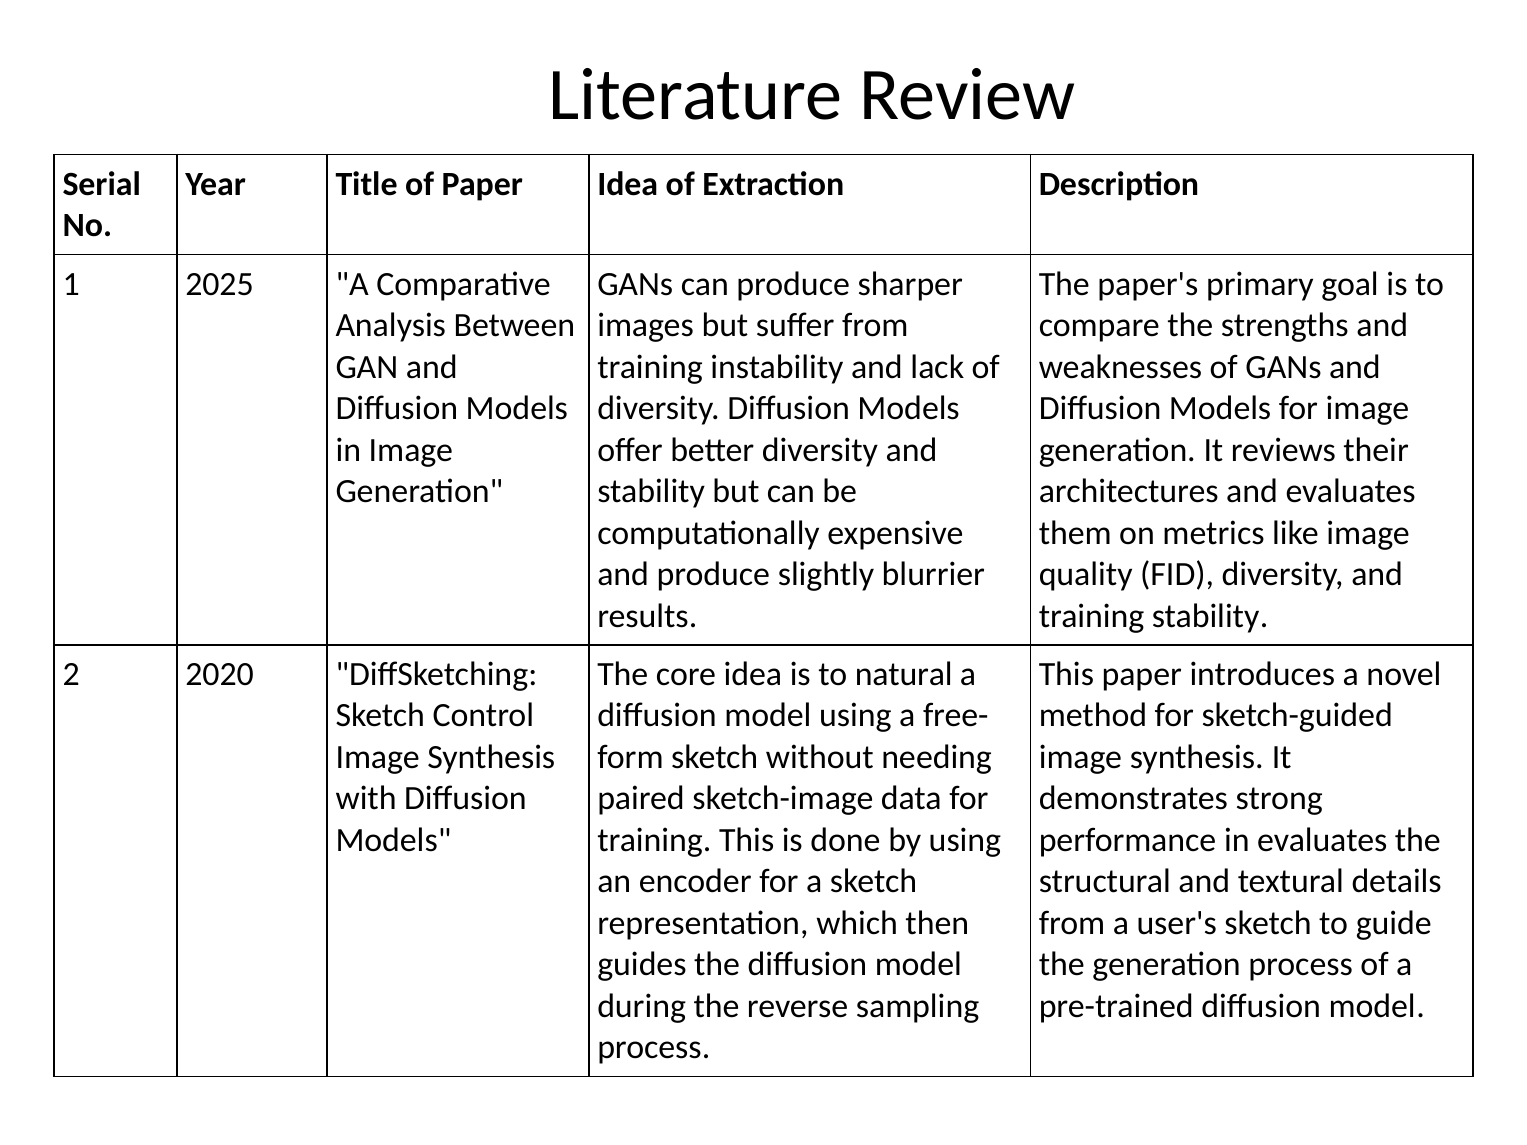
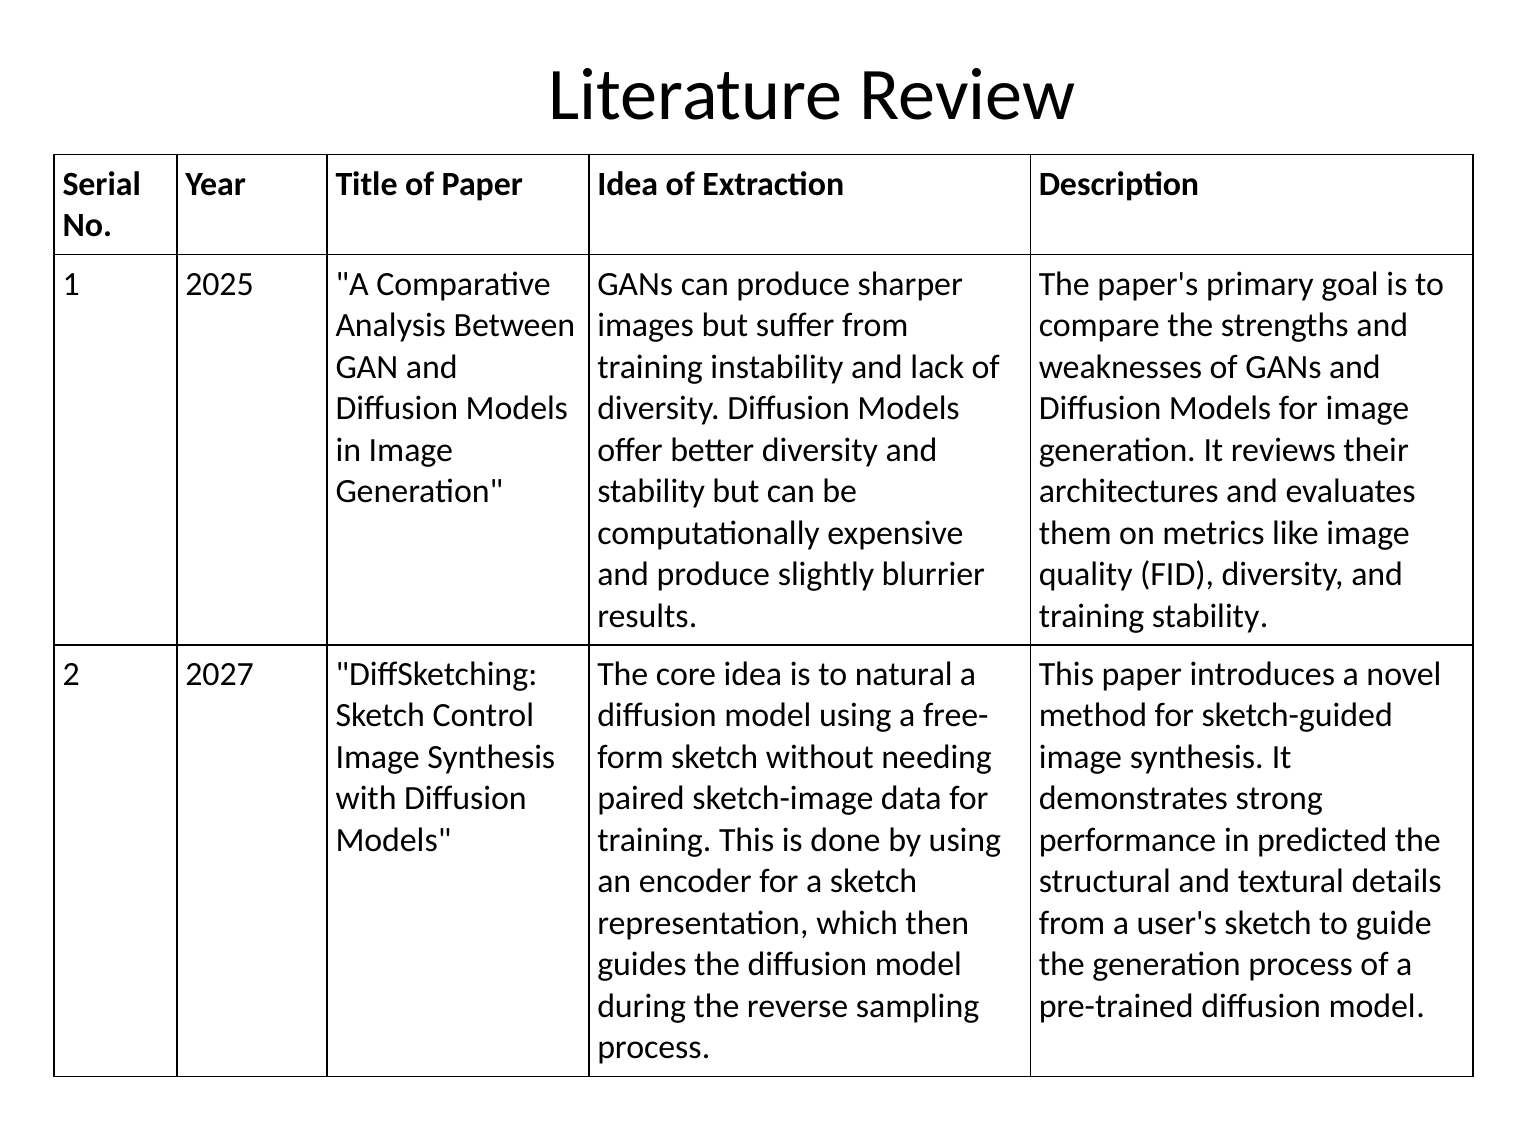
2020: 2020 -> 2027 (220, 674)
in evaluates: evaluates -> predicted (1322, 840)
